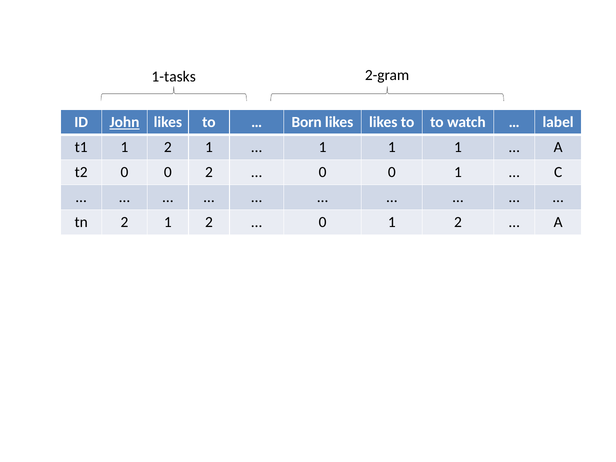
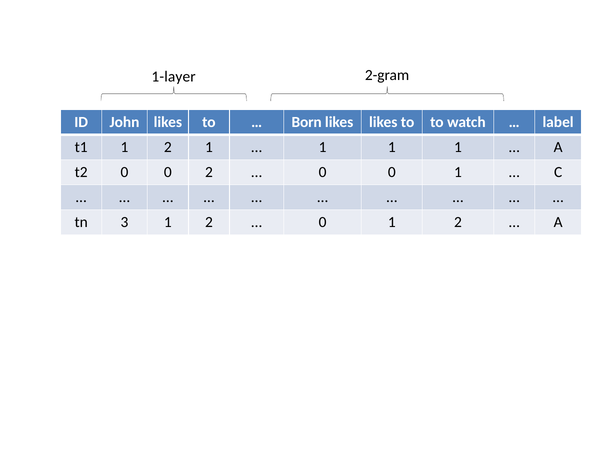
1-tasks: 1-tasks -> 1-layer (174, 77)
John underline: present -> none (124, 122)
tn 2: 2 -> 3 (125, 222)
